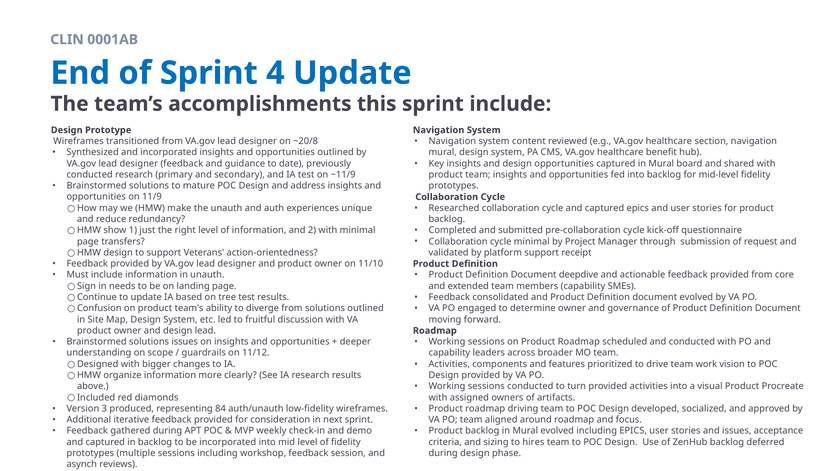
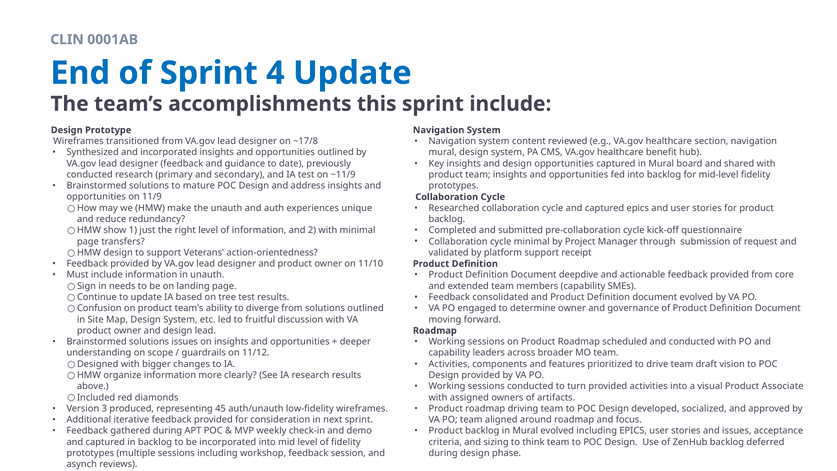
~20/8: ~20/8 -> ~17/8 (306, 141)
work: work -> draft (706, 364)
Procreate: Procreate -> Associate (783, 386)
84: 84 -> 45 (221, 408)
hires: hires -> think (533, 442)
